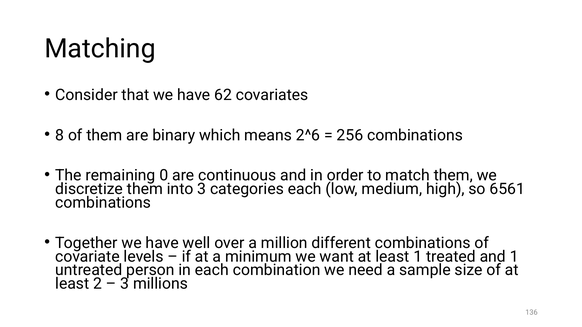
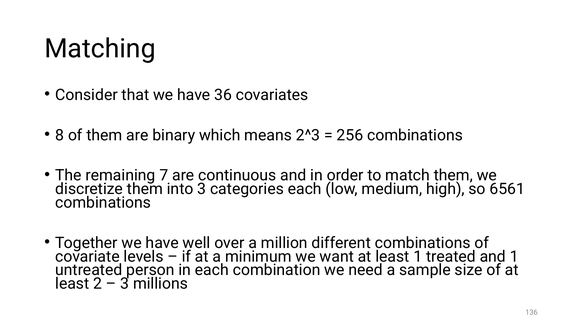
62: 62 -> 36 (223, 95)
2^6: 2^6 -> 2^3 (308, 135)
0: 0 -> 7 (164, 176)
